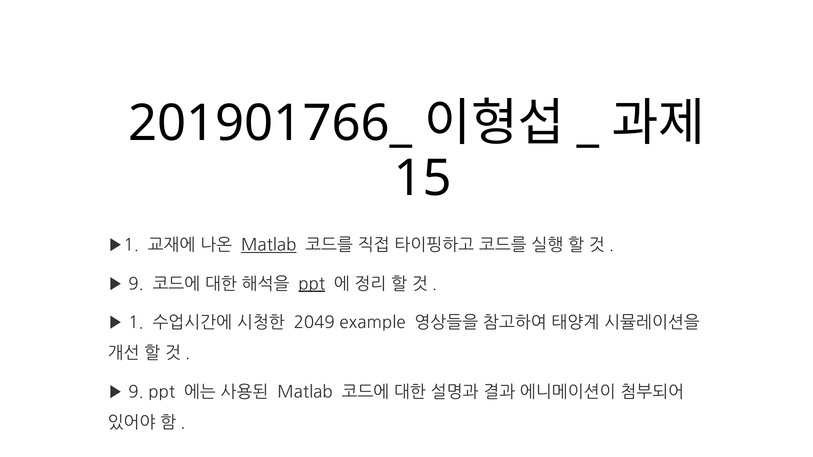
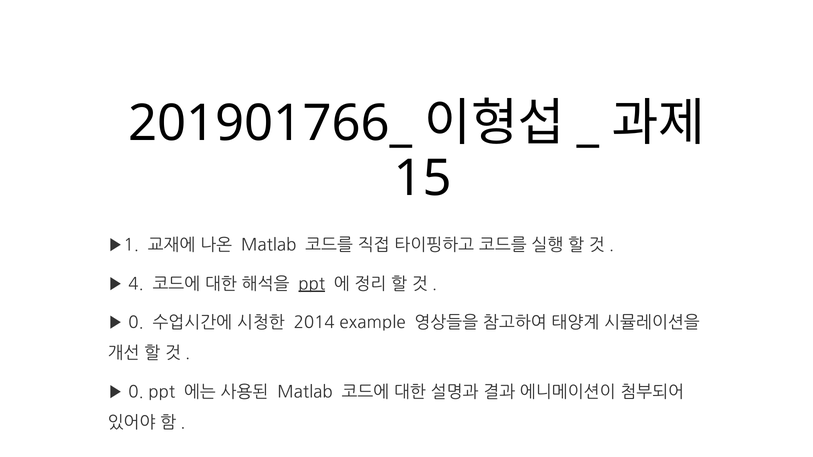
Matlab underline: present -> none (269, 245)
9: 9 -> 4 (136, 284)
1: 1 -> 0 (136, 323)
2049: 2049 -> 2014 (314, 323)
9: 9 -> 0 (136, 393)
